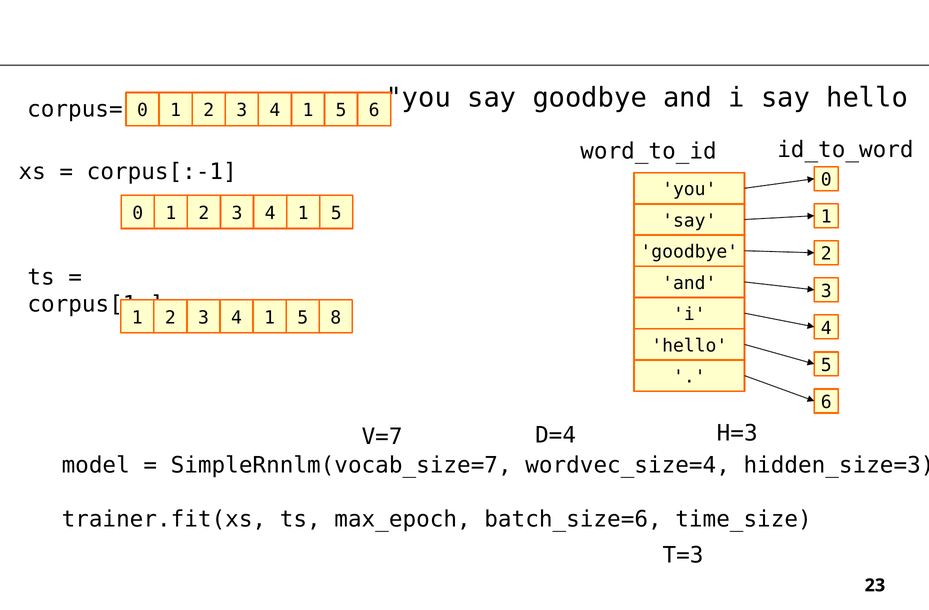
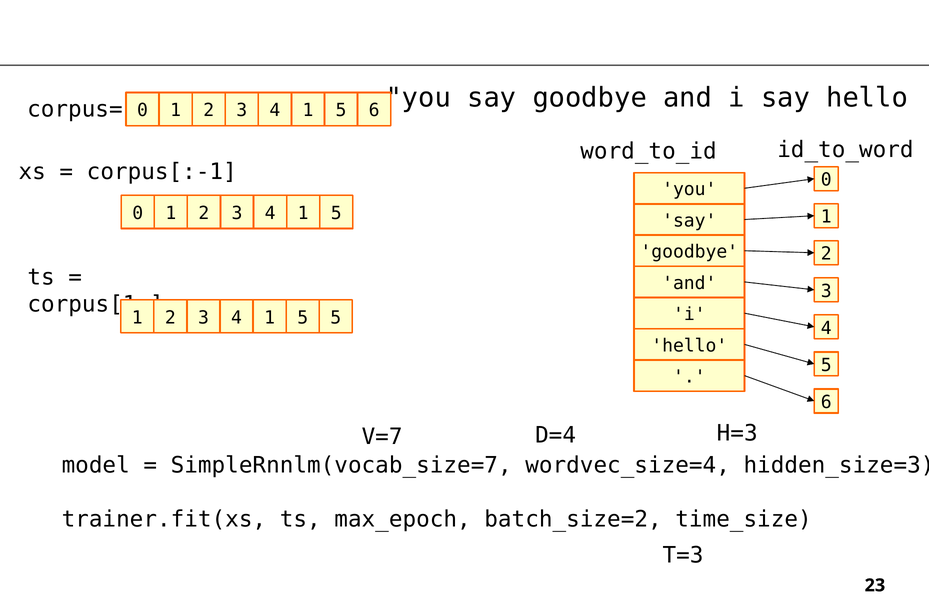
5 8: 8 -> 5 (336, 318)
batch_size=6: batch_size=6 -> batch_size=2 (573, 520)
